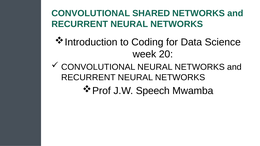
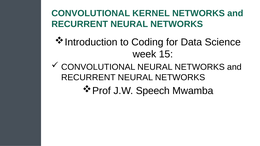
SHARED: SHARED -> KERNEL (151, 13)
20: 20 -> 15 (166, 54)
